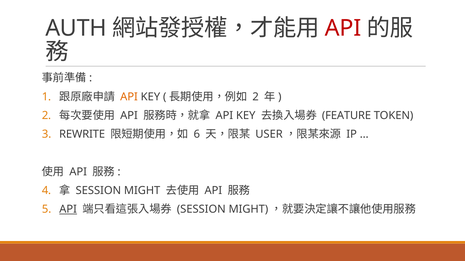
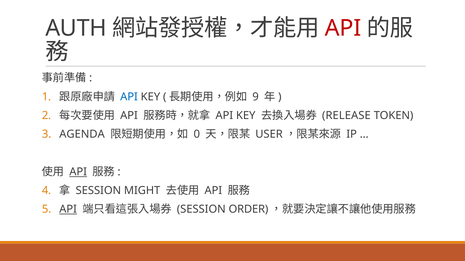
API colour: orange -> blue (129, 97)
2: 2 -> 9 (256, 97)
FEATURE: FEATURE -> RELEASE (346, 116)
REWRITE: REWRITE -> AGENDA (82, 135)
6: 6 -> 0 (197, 135)
API underline: none -> present (78, 172)
MIGHT: MIGHT -> ORDER (248, 210)
